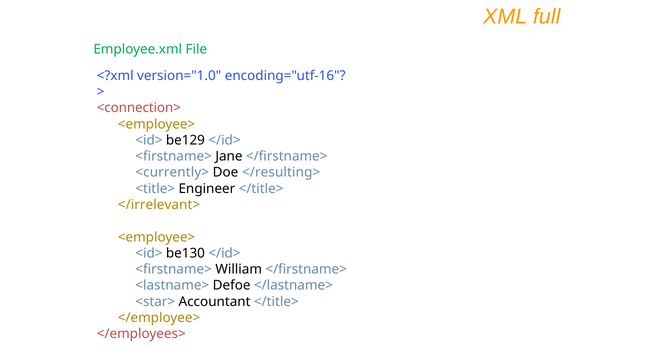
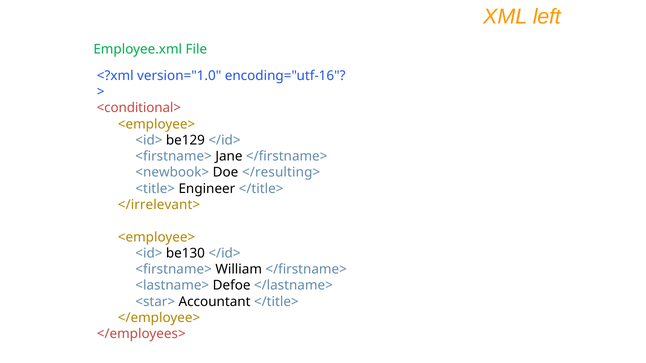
full: full -> left (547, 17)
<connection>: <connection> -> <conditional> (139, 108)
<currently>: <currently> -> <newbook> (172, 173)
